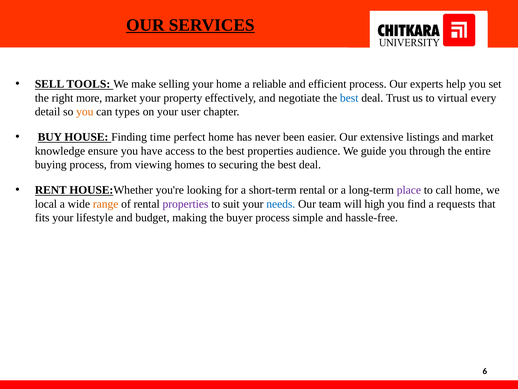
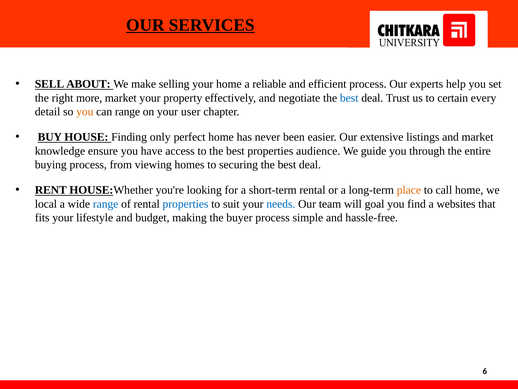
TOOLS: TOOLS -> ABOUT (88, 84)
virtual: virtual -> certain (453, 98)
can types: types -> range (128, 112)
time: time -> only (160, 137)
place colour: purple -> orange (409, 190)
range colour: orange -> blue (106, 204)
properties colour: purple -> blue (186, 204)
high: high -> goal (375, 204)
requests: requests -> websites (456, 204)
